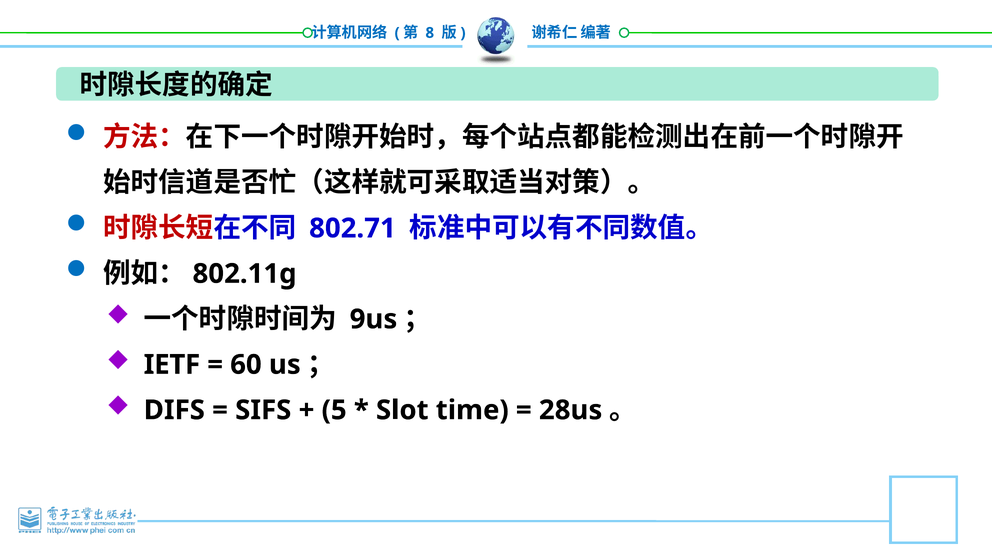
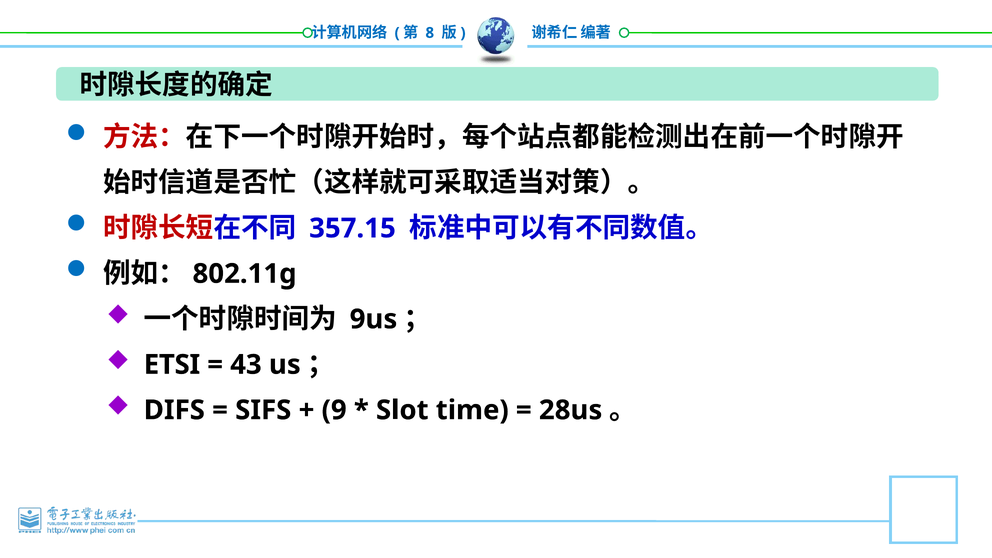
802.71: 802.71 -> 357.15 (352, 228)
IETF: IETF -> ETSI (172, 365)
60: 60 -> 43 (246, 365)
5: 5 -> 9 (334, 410)
